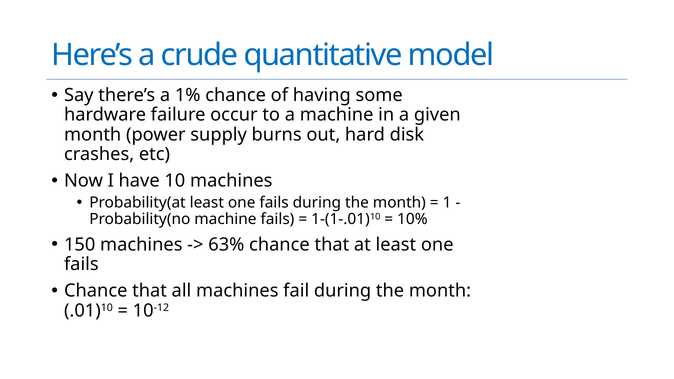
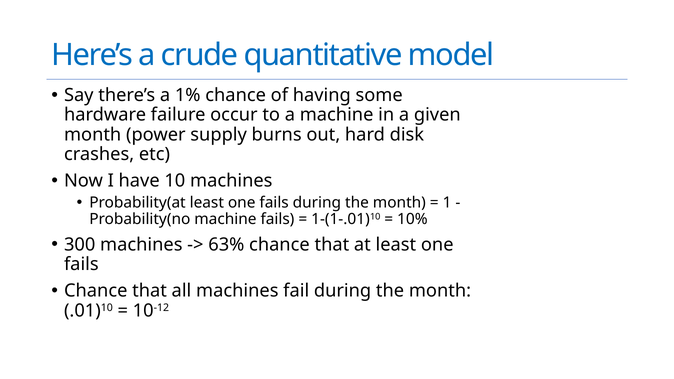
150: 150 -> 300 (80, 245)
